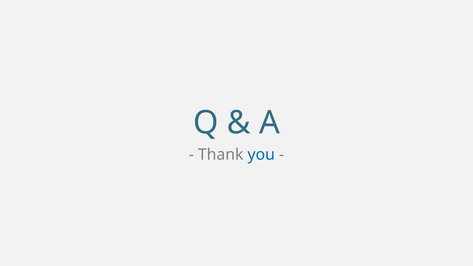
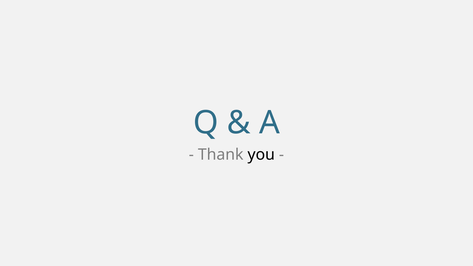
you colour: blue -> black (261, 155)
